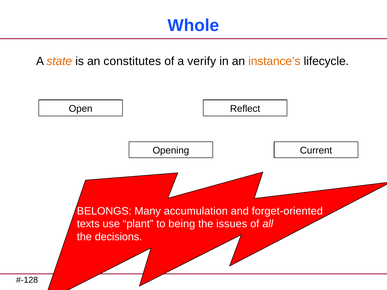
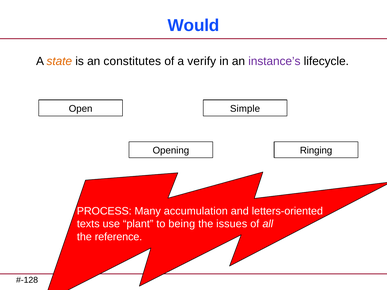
Whole: Whole -> Would (194, 25)
instance’s colour: orange -> purple (274, 61)
Reflect: Reflect -> Simple (245, 109)
Current: Current -> Ringing (316, 151)
BELONGS: BELONGS -> PROCESS (104, 211)
forget-oriented: forget-oriented -> letters-oriented (287, 211)
decisions: decisions -> reference (118, 237)
